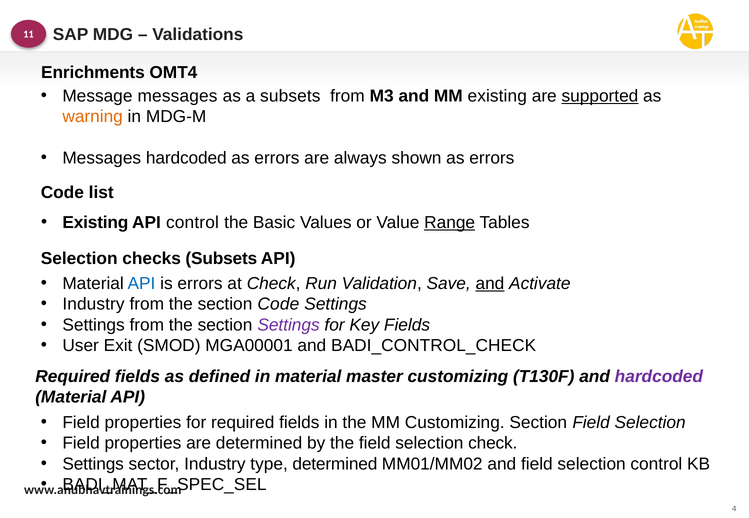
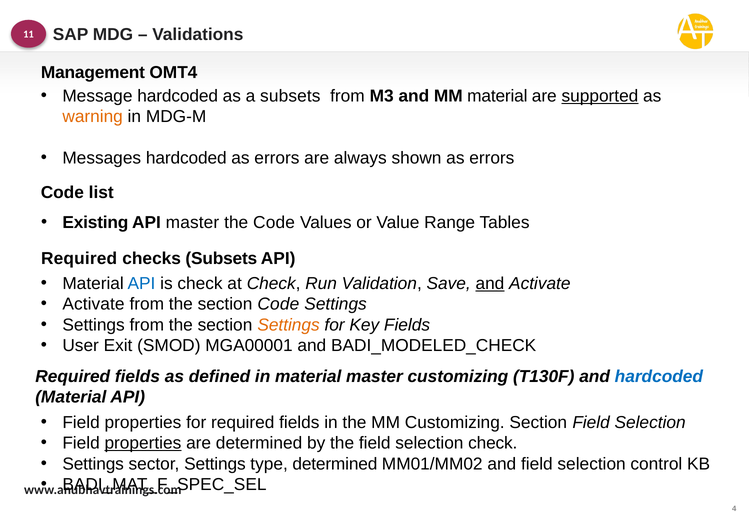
Enrichments: Enrichments -> Management (93, 73)
Message messages: messages -> hardcoded (178, 96)
MM existing: existing -> material (497, 96)
API control: control -> master (192, 223)
the Basic: Basic -> Code (274, 223)
Range underline: present -> none (450, 223)
Selection: Selection -> Required (79, 259)
is errors: errors -> check (200, 284)
Industry: Industry -> Activate (94, 305)
Settings colour: purple -> orange (289, 325)
BADI_CONTROL_CHECK: BADI_CONTROL_CHECK -> BADI_MODELED_CHECK (434, 346)
hardcoded colour: purple -> blue (659, 377)
properties underline: none -> present (143, 444)
sector Industry: Industry -> Settings (215, 464)
